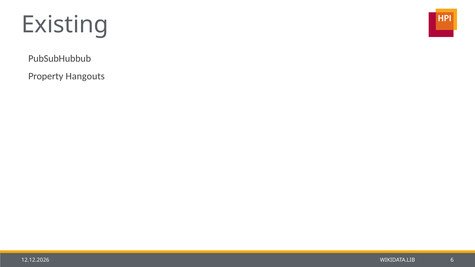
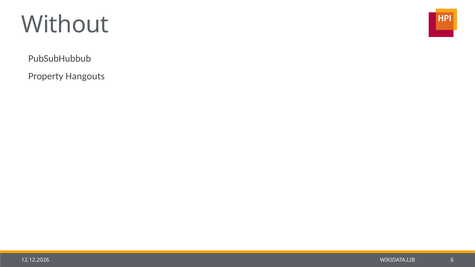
Existing: Existing -> Without (65, 25)
